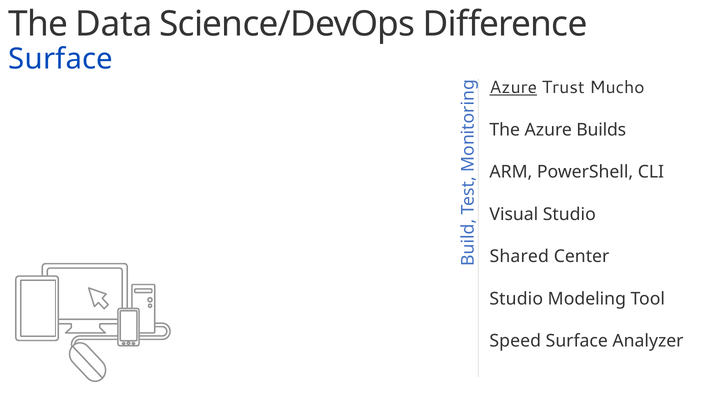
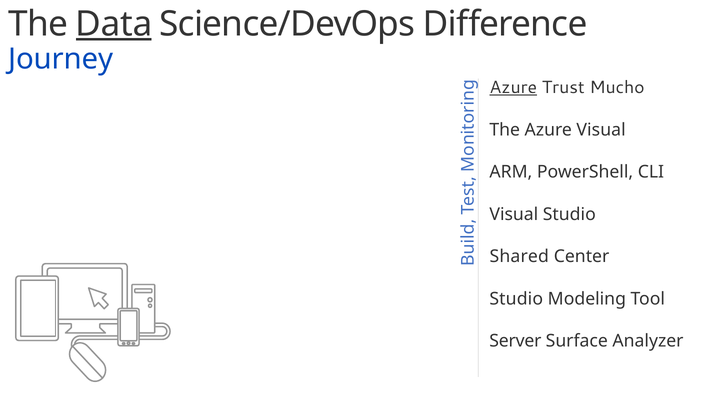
Data underline: none -> present (114, 24)
Surface: Surface -> Journey (61, 59)
Azure Builds: Builds -> Visual (601, 130)
Speed: Speed -> Server (515, 341)
